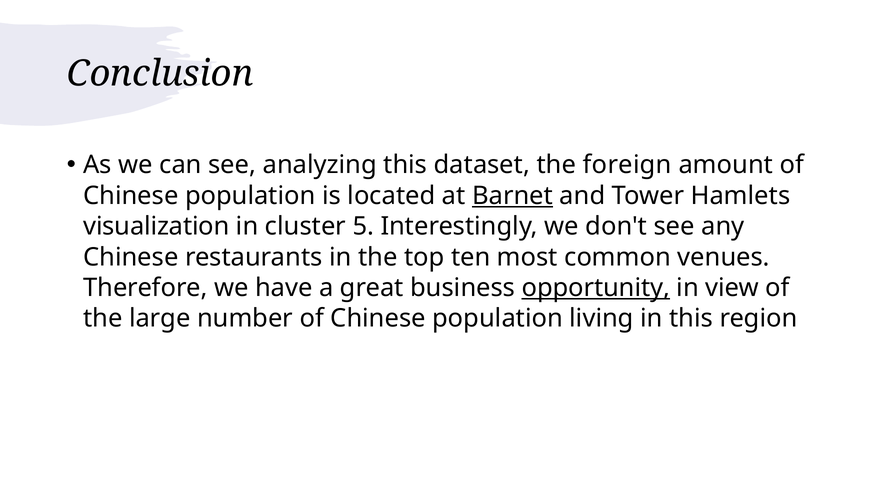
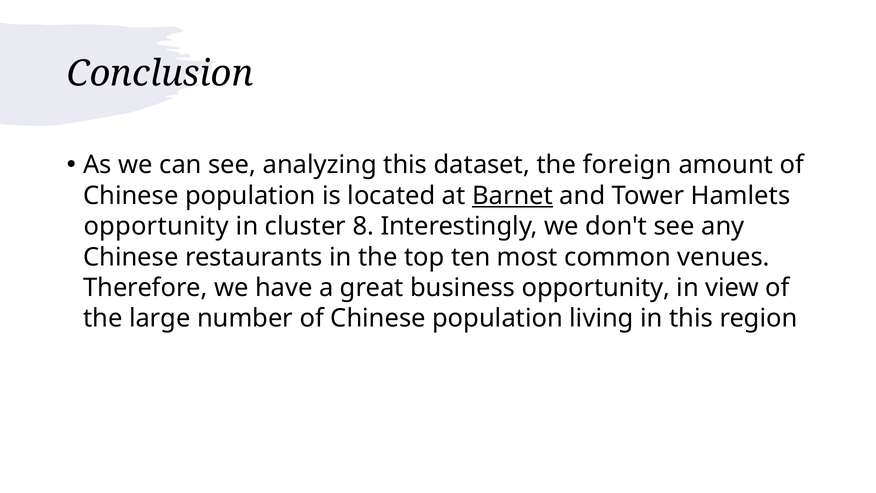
visualization: visualization -> opportunity (156, 226)
5: 5 -> 8 (363, 226)
opportunity underline: present -> none (596, 288)
